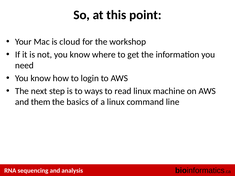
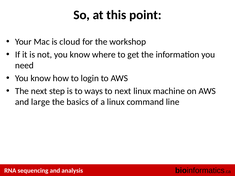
to read: read -> next (123, 91)
them: them -> large (41, 102)
